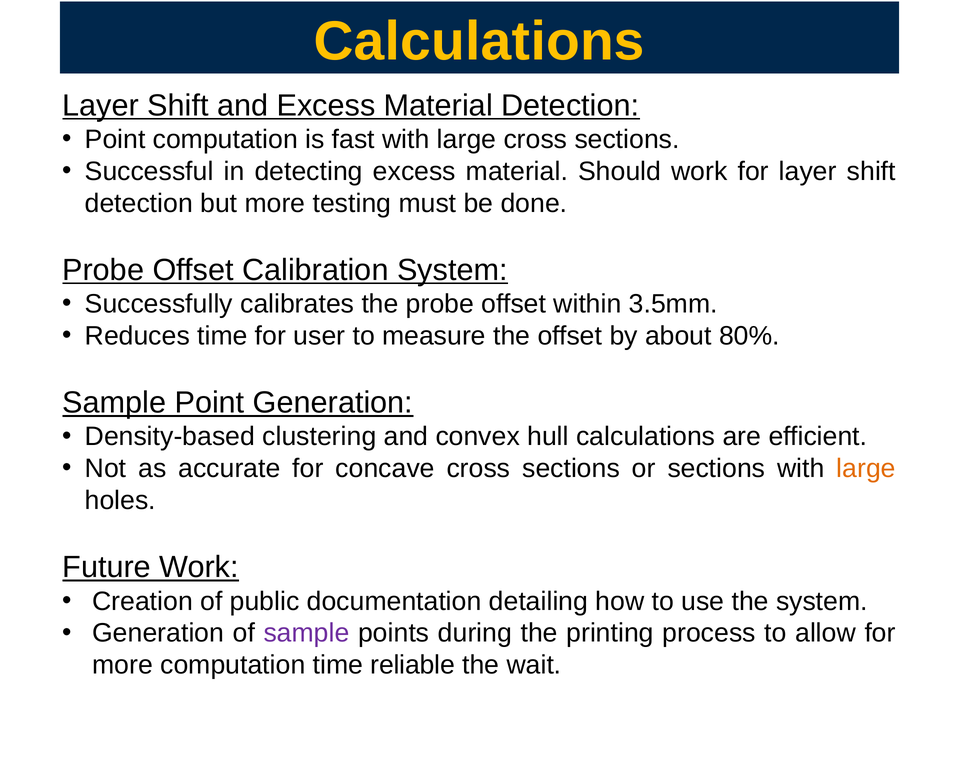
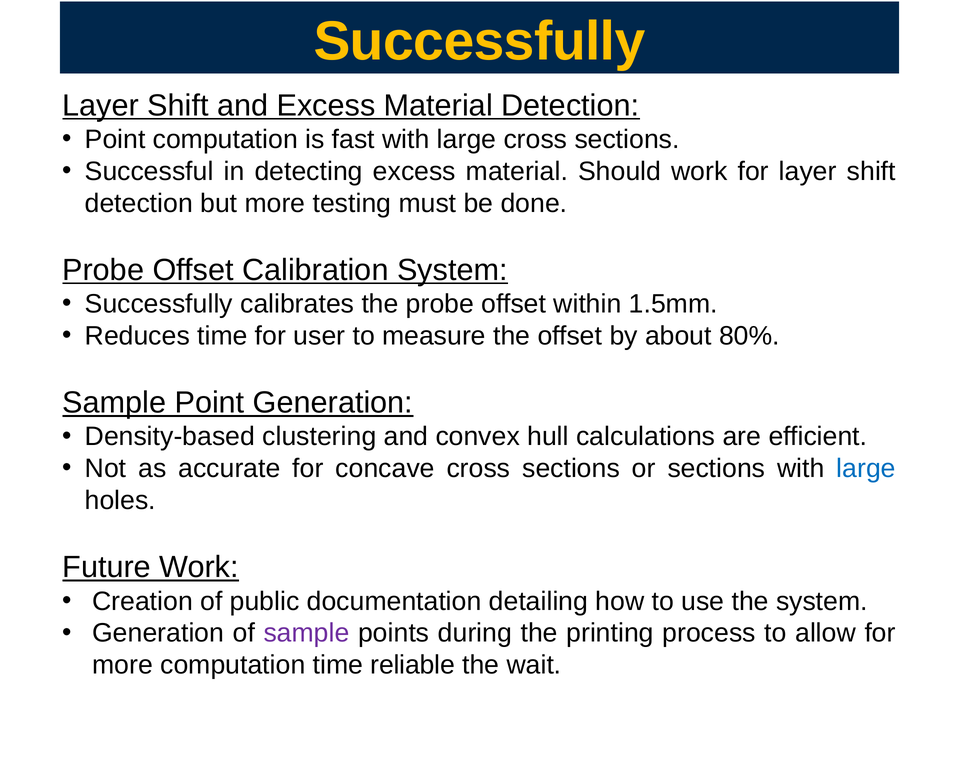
Calculations: Calculations -> Successfully (480, 41)
3.5mm: 3.5mm -> 1.5mm (673, 304)
large colour: orange -> blue (866, 469)
